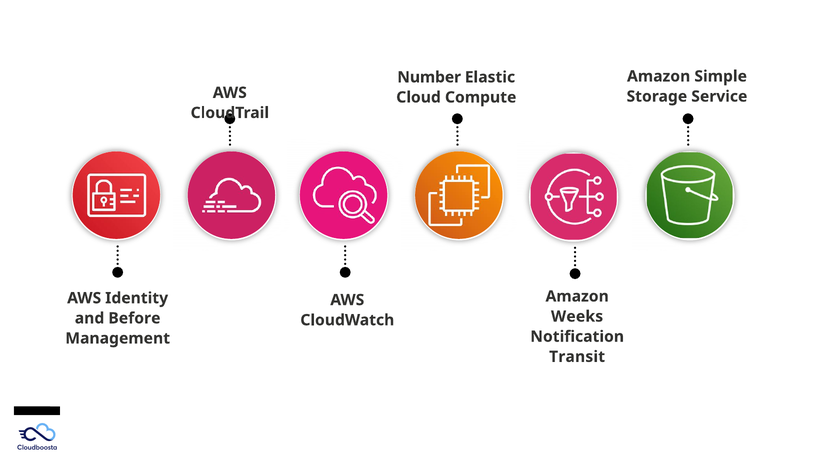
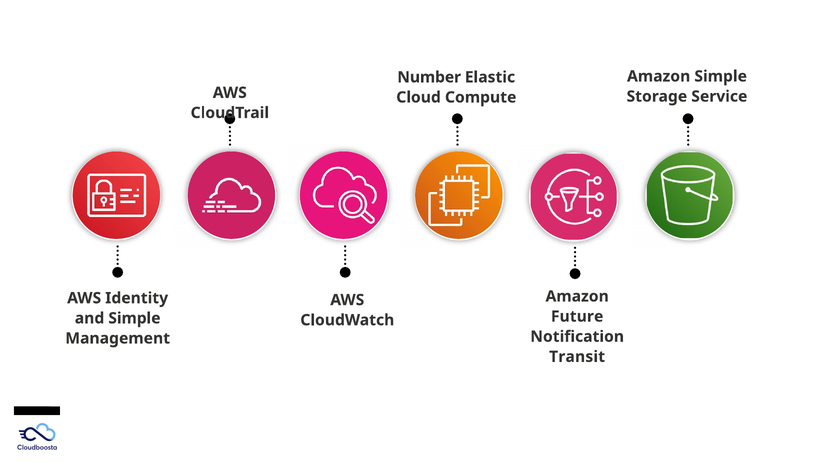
Weeks: Weeks -> Future (577, 316)
and Before: Before -> Simple (134, 318)
